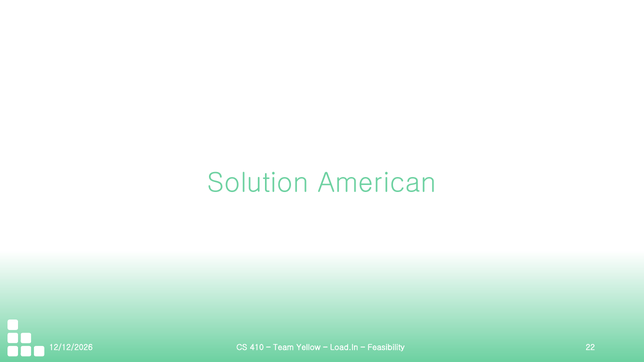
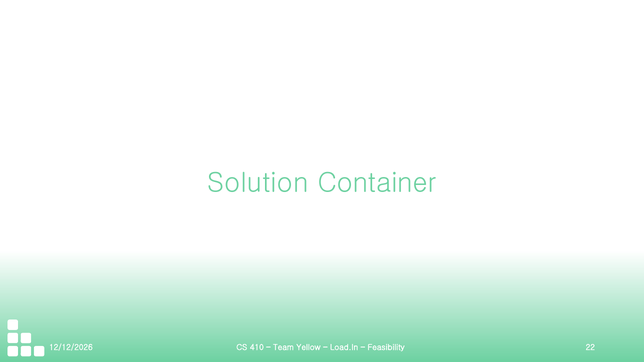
American: American -> Container (377, 183)
